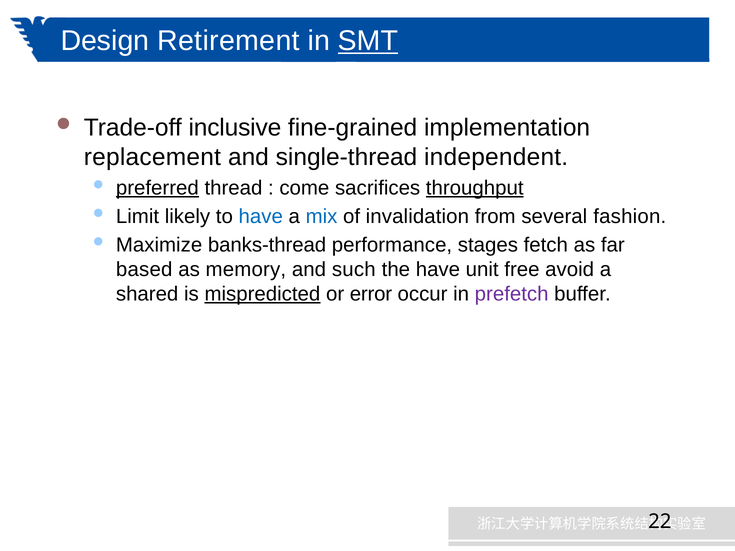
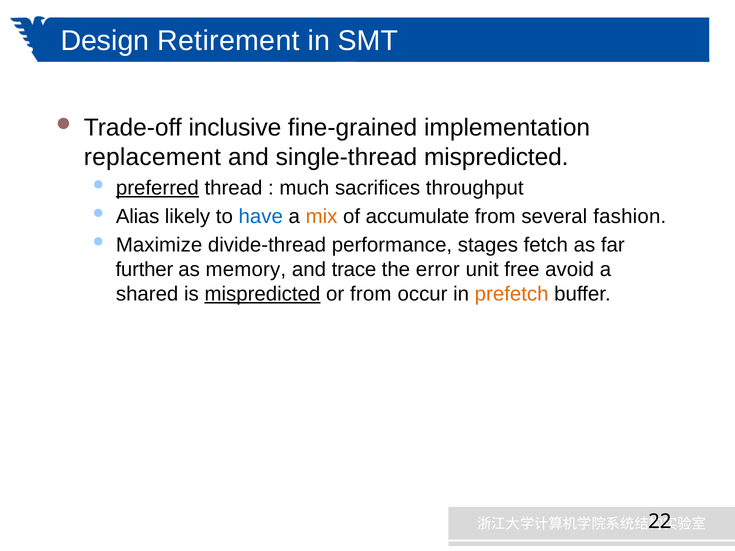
SMT underline: present -> none (368, 41)
single-thread independent: independent -> mispredicted (496, 157)
come: come -> much (304, 188)
throughput underline: present -> none (475, 188)
Limit: Limit -> Alias (138, 217)
mix colour: blue -> orange (322, 217)
invalidation: invalidation -> accumulate (417, 217)
banks-thread: banks-thread -> divide-thread (267, 245)
based: based -> further (144, 270)
such: such -> trace (354, 270)
the have: have -> error (438, 270)
or error: error -> from (371, 294)
prefetch colour: purple -> orange (512, 294)
